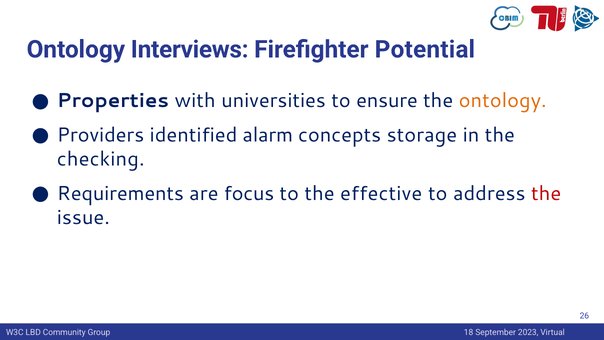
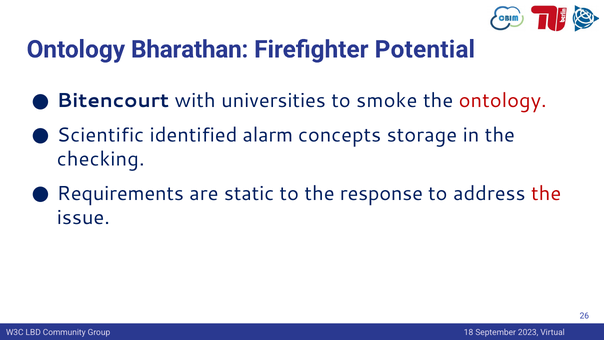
Interviews: Interviews -> Bharathan (190, 49)
Properties: Properties -> Bitencourt (113, 101)
ensure: ensure -> smoke (387, 101)
ontology colour: orange -> red (503, 101)
Providers: Providers -> Scientific (100, 135)
focus: focus -> static (249, 193)
effective: effective -> response (381, 193)
